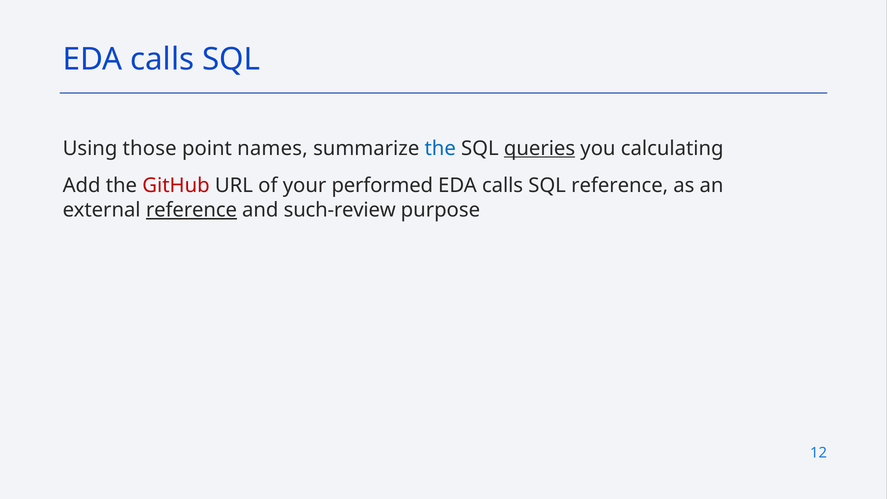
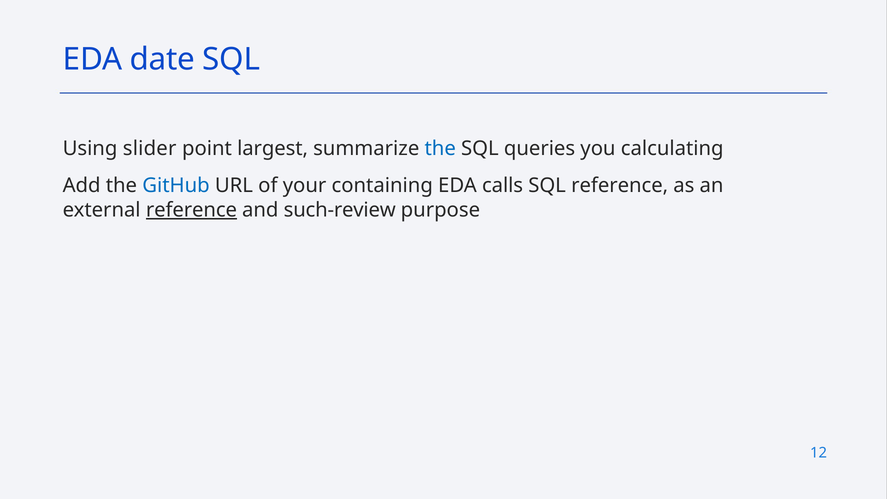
calls: calls -> date (162, 59)
those: those -> slider (150, 148)
names: names -> largest (273, 148)
queries underline: present -> none (540, 148)
GitHub colour: red -> blue (176, 186)
performed: performed -> containing (382, 186)
